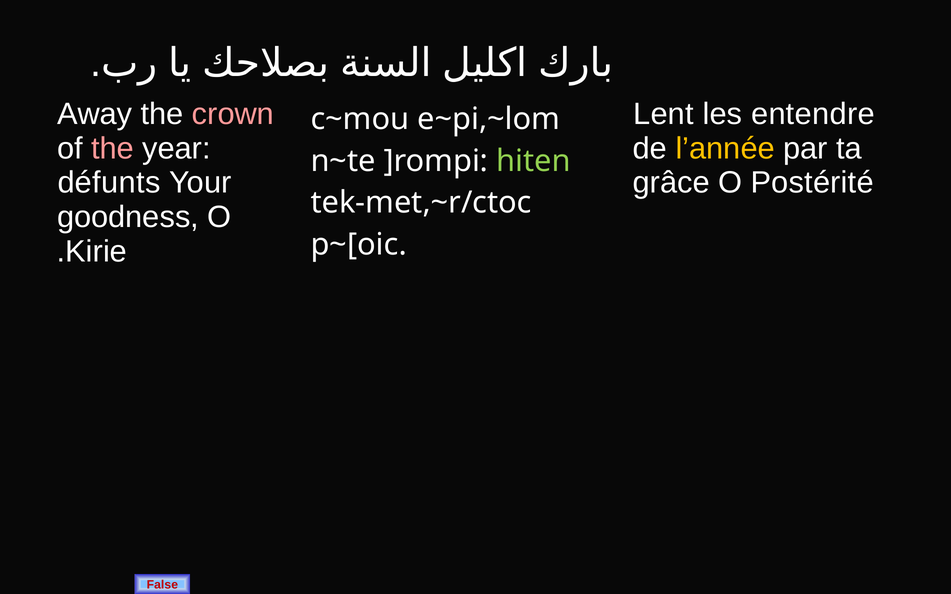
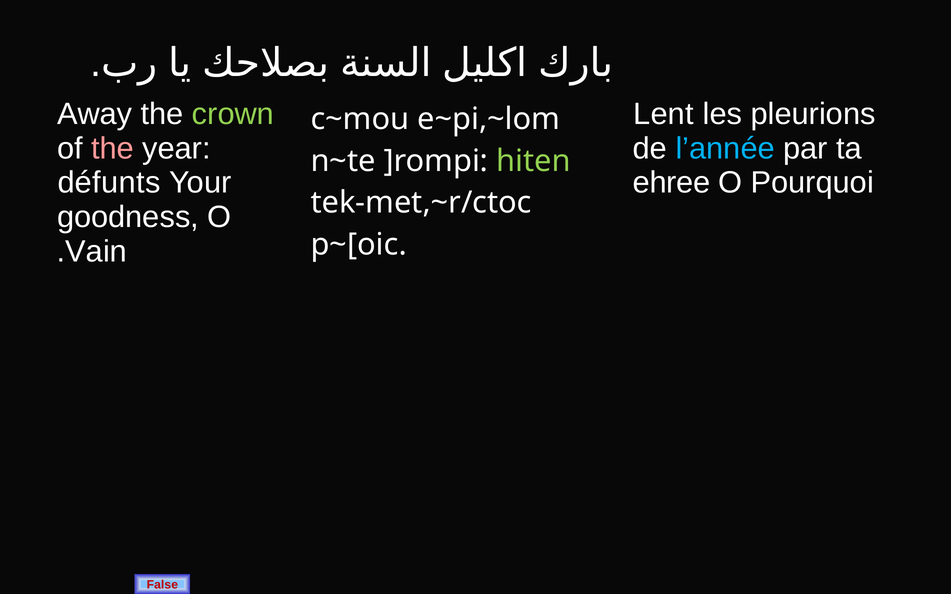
crown colour: pink -> light green (233, 114)
entendre: entendre -> pleurions (813, 114)
l’année colour: yellow -> light blue (725, 148)
grâce: grâce -> ehree (672, 183)
Postérité: Postérité -> Pourquoi (812, 183)
Kirie: Kirie -> Vain (96, 251)
